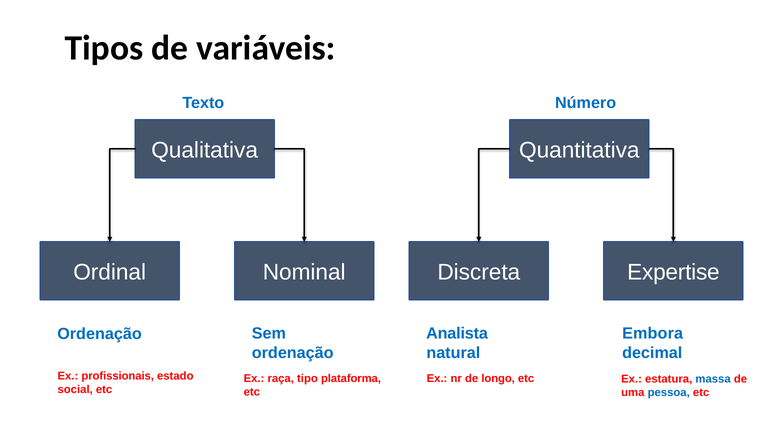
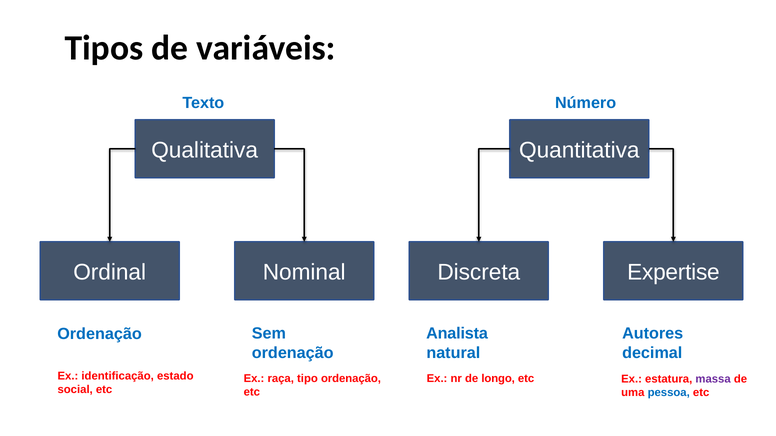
Embora: Embora -> Autores (653, 334)
profissionais: profissionais -> identificação (118, 376)
tipo plataforma: plataforma -> ordenação (351, 379)
massa colour: blue -> purple (713, 379)
